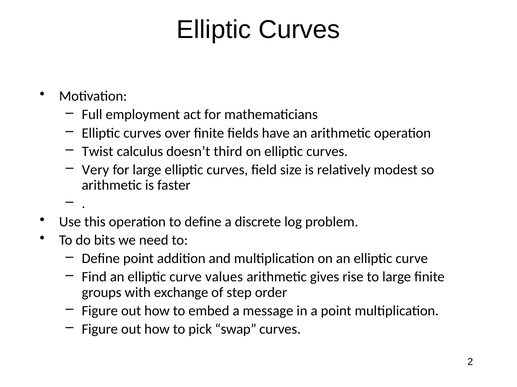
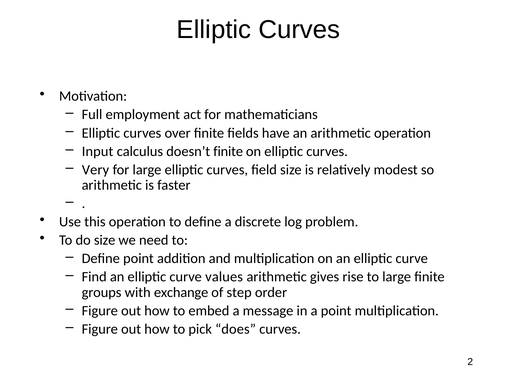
Twist: Twist -> Input (98, 152)
doesn’t third: third -> finite (228, 152)
do bits: bits -> size (105, 241)
swap: swap -> does (236, 330)
